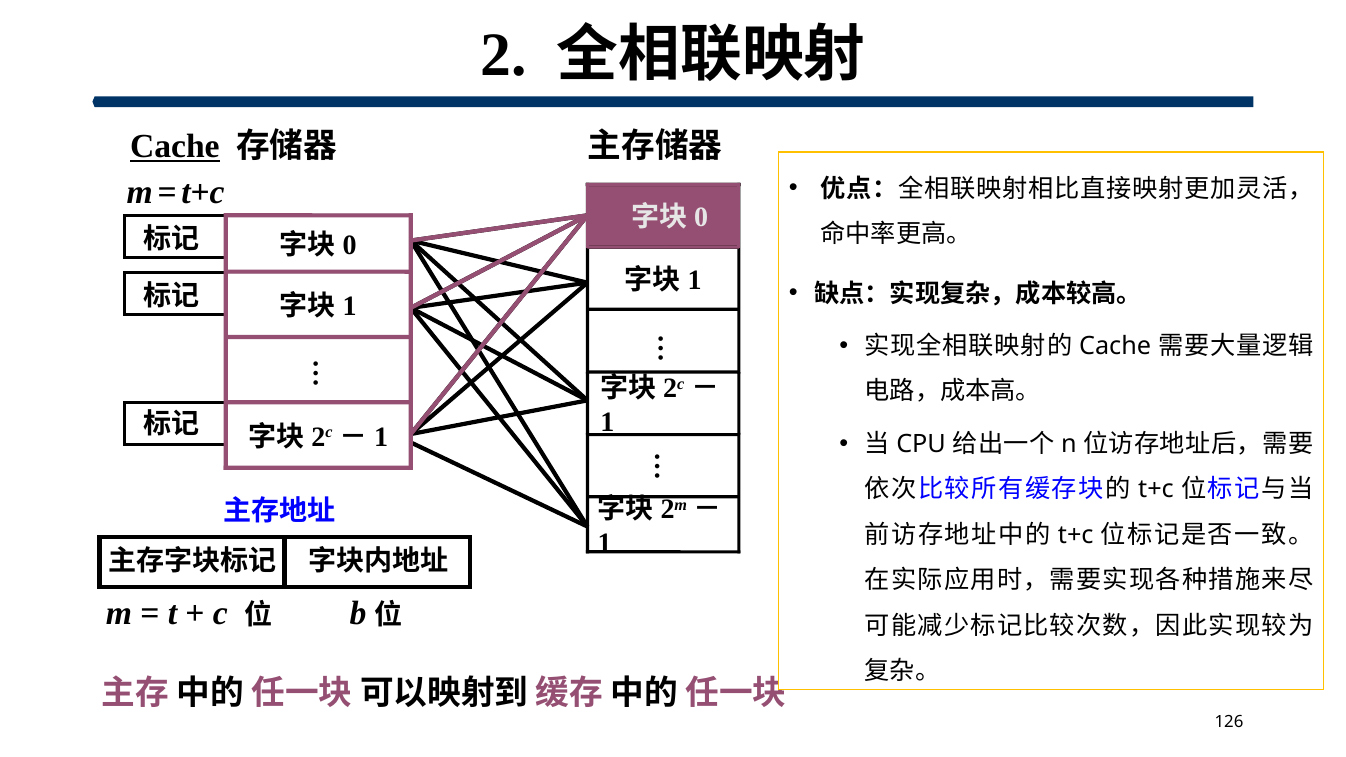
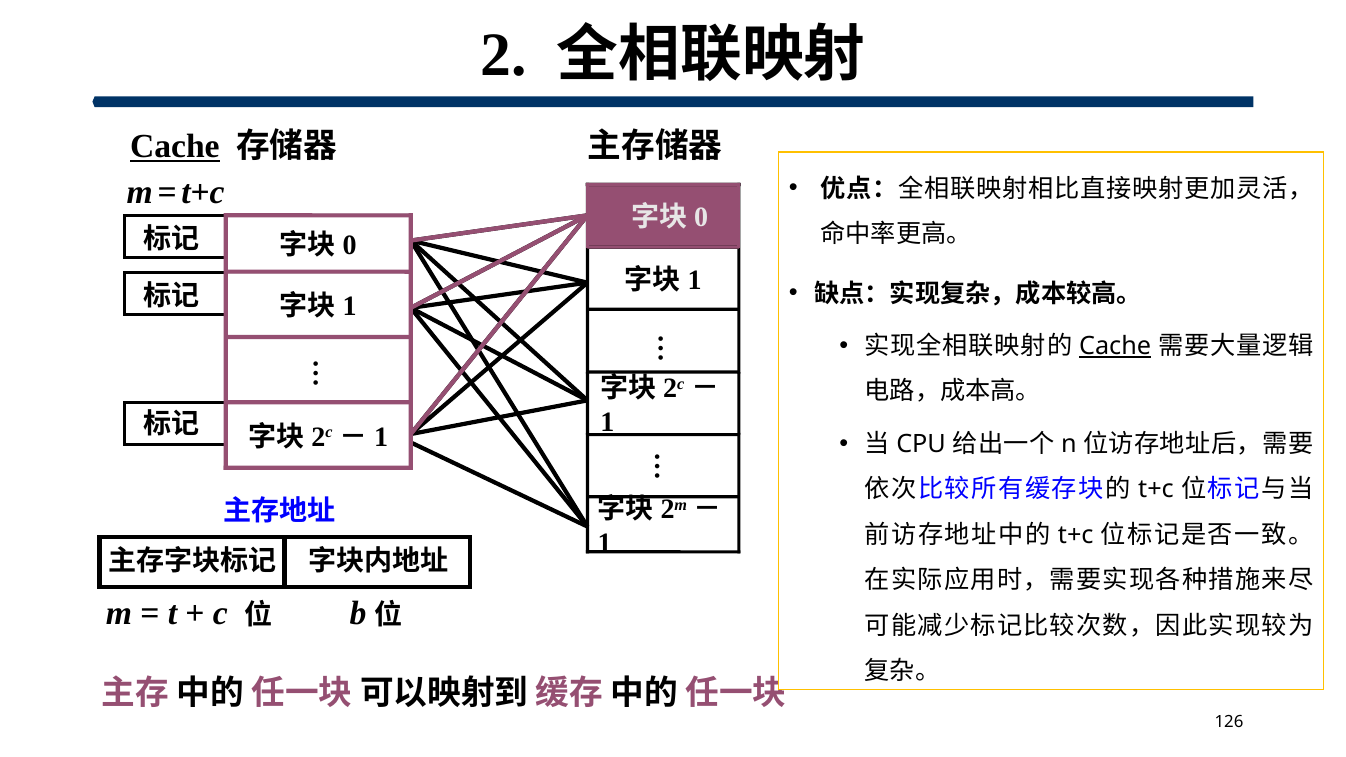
Cache underline: none -> present (1115, 346)
